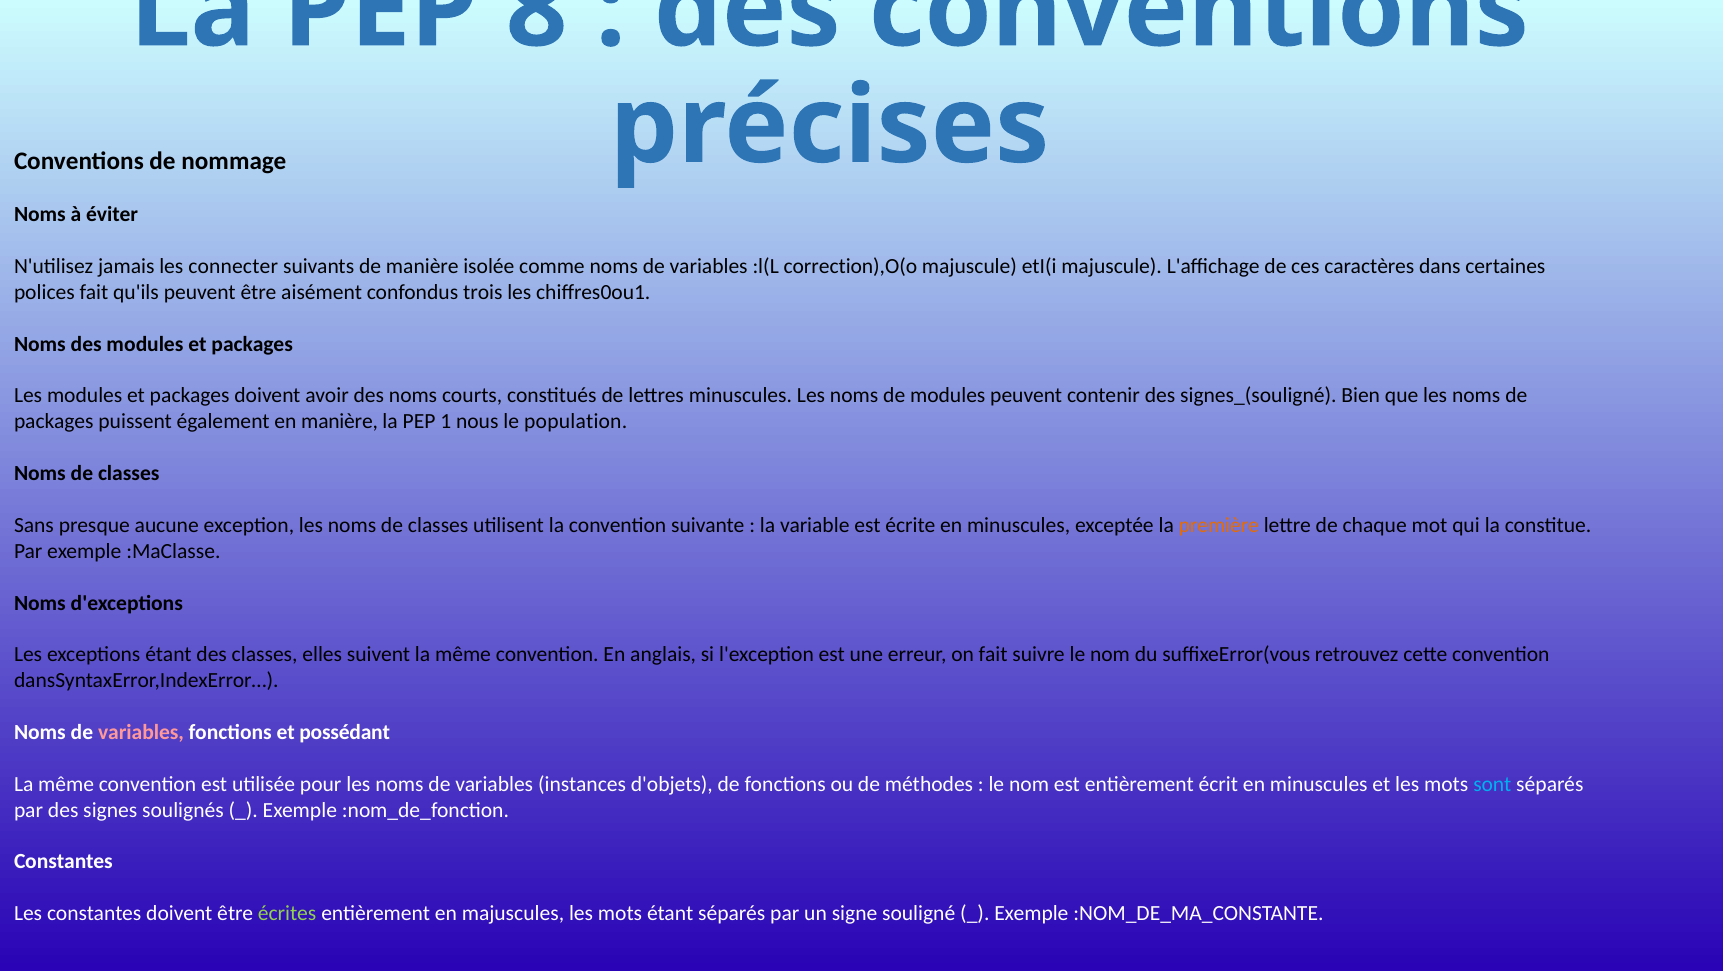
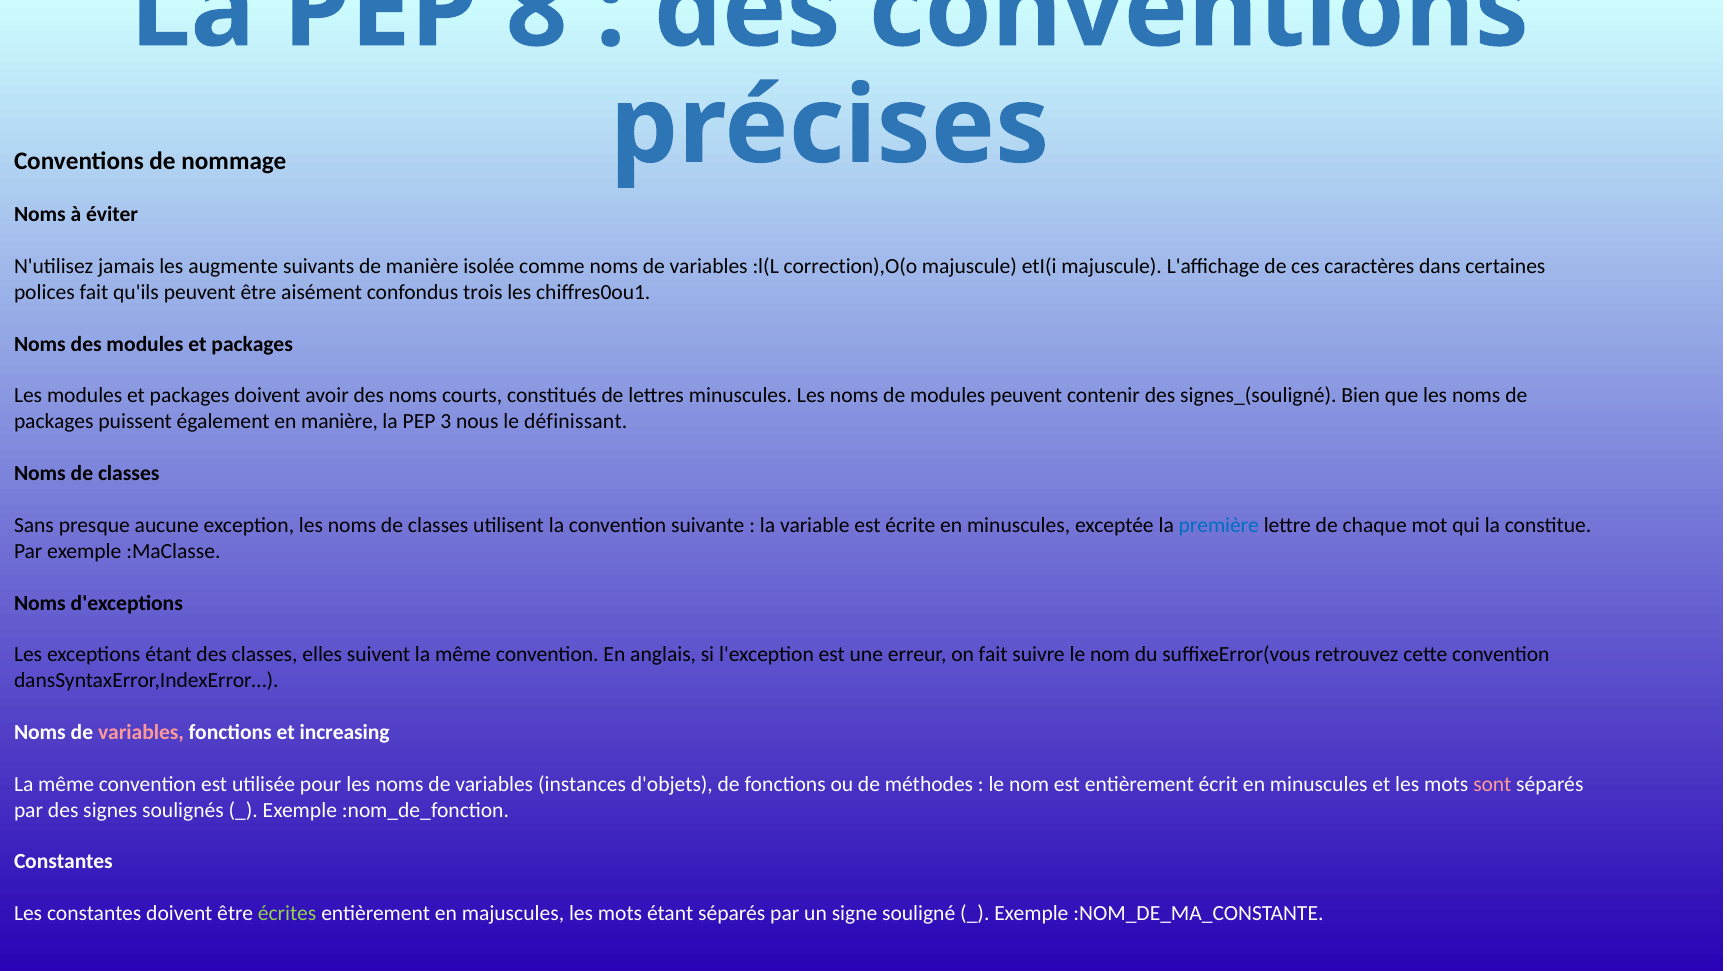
connecter: connecter -> augmente (233, 266)
1: 1 -> 3 (446, 422)
population: population -> définissant (576, 422)
première colour: orange -> blue (1219, 525)
possédant: possédant -> increasing (345, 733)
sont colour: light blue -> pink (1492, 785)
